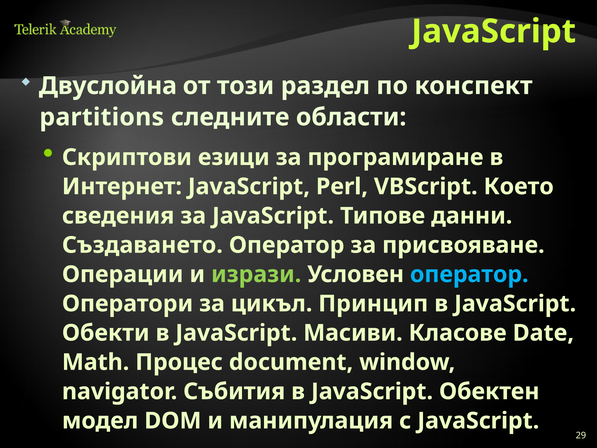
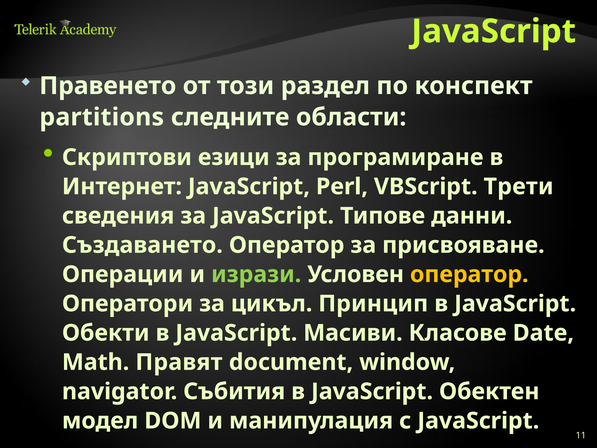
Двуслойна: Двуслойна -> Правенето (108, 86)
Което: Което -> Трети (519, 186)
оператор colour: light blue -> yellow (469, 274)
Процес: Процес -> Правят (179, 362)
29: 29 -> 11 (581, 435)
